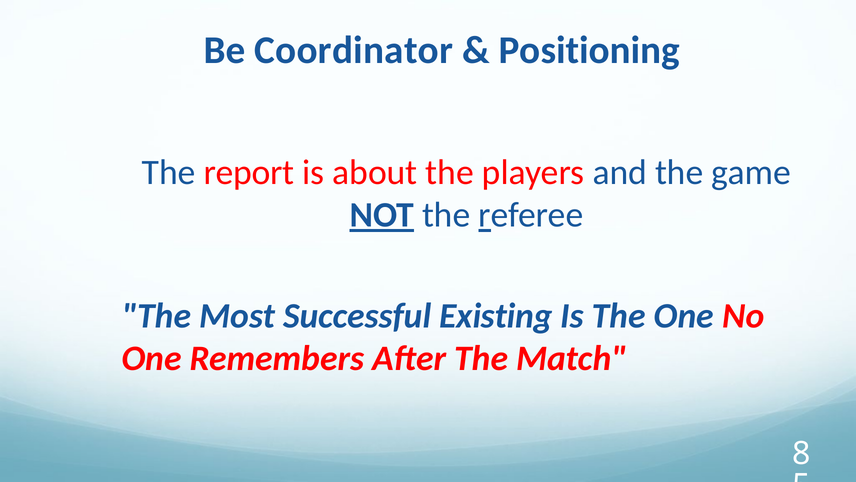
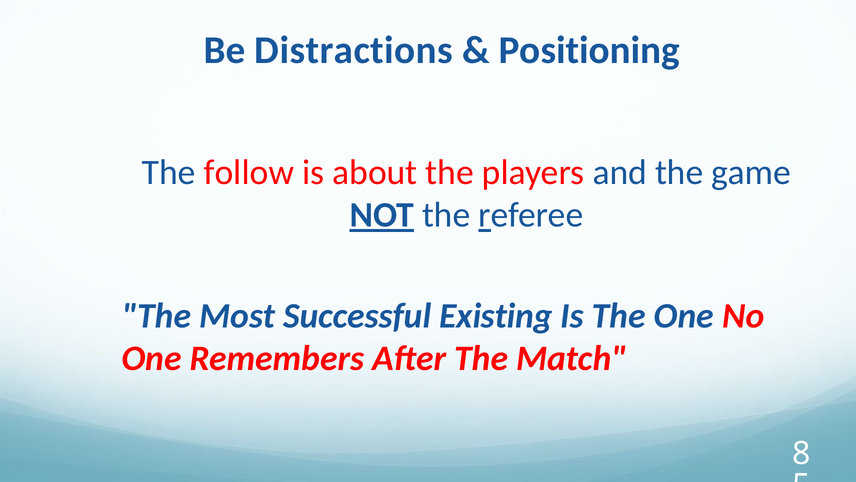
Coordinator: Coordinator -> Distractions (354, 50)
report: report -> follow (249, 172)
